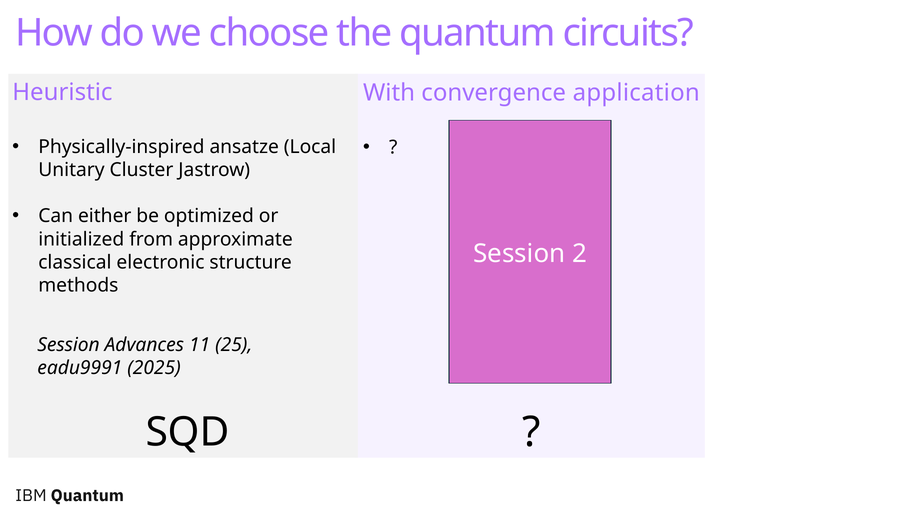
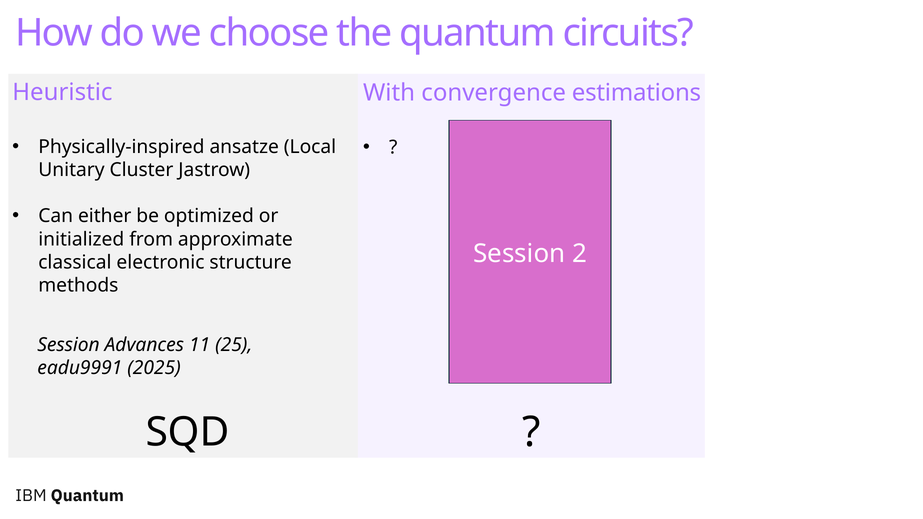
application: application -> estimations (636, 93)
